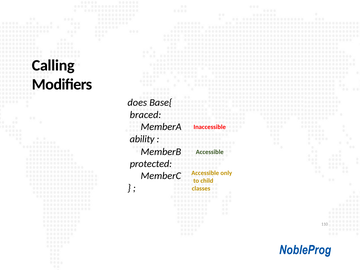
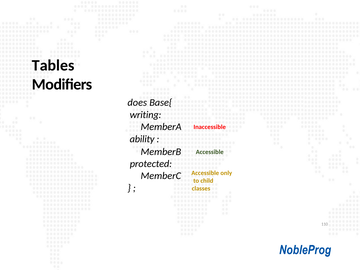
Calling: Calling -> Tables (53, 65)
braced: braced -> writing (146, 115)
